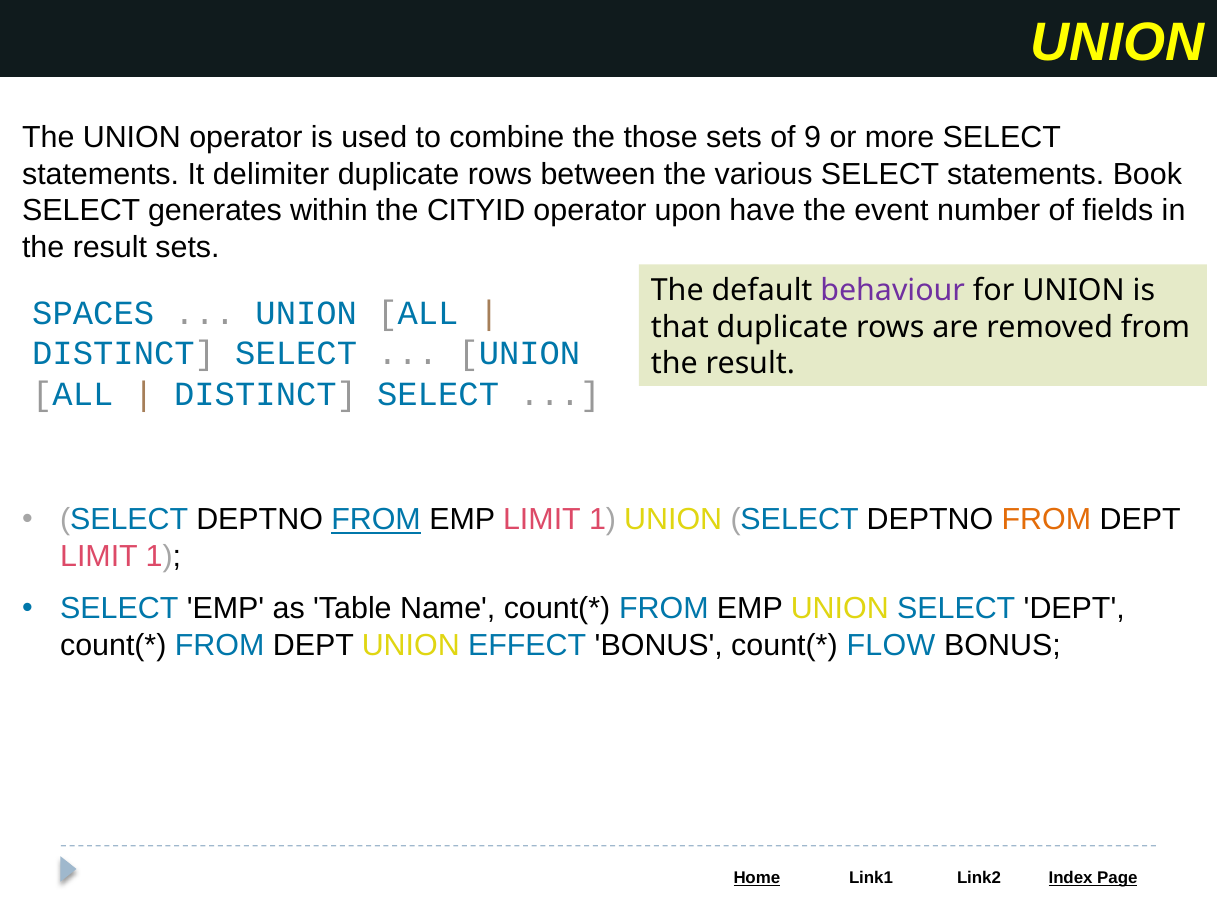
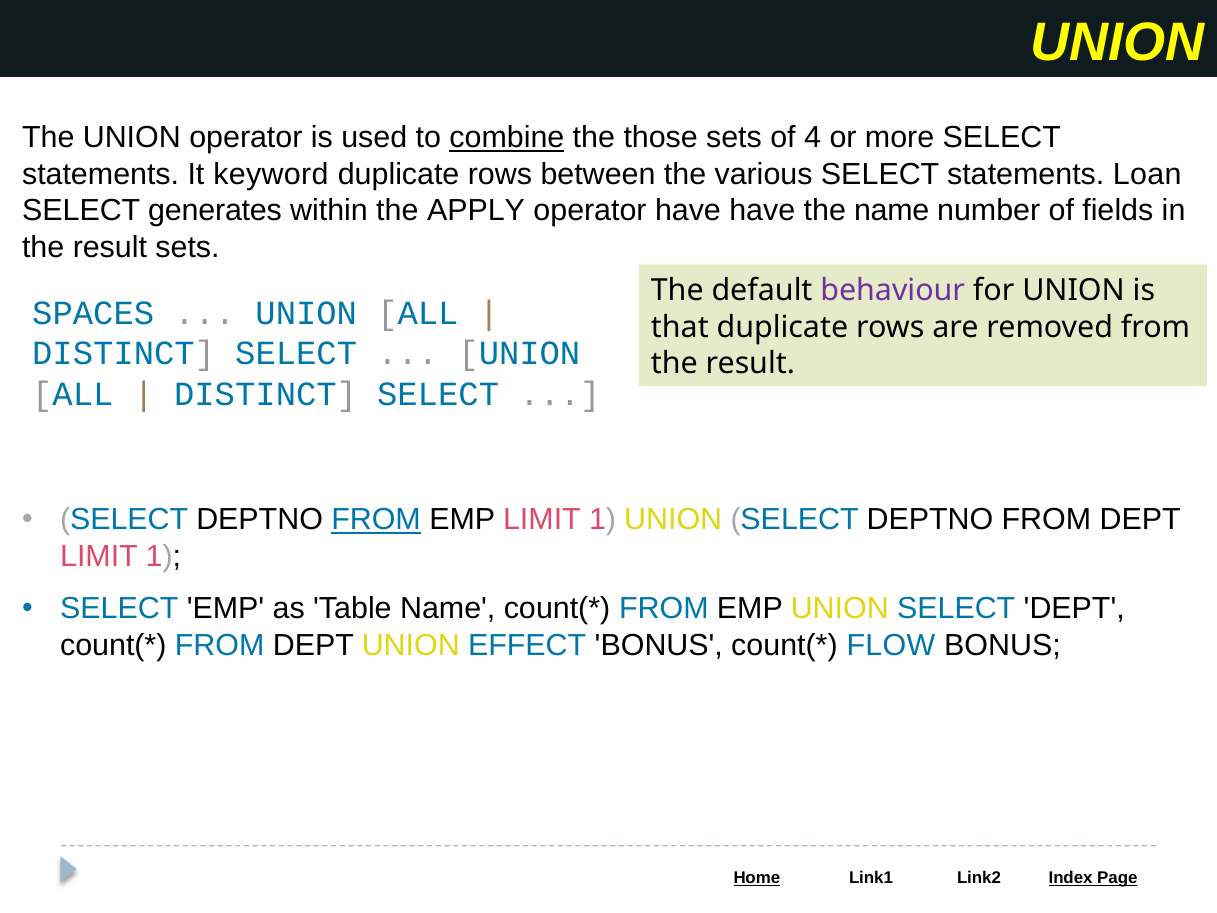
combine underline: none -> present (507, 138)
9: 9 -> 4 (813, 138)
delimiter: delimiter -> keyword (271, 174)
Book: Book -> Loan (1147, 174)
CITYID: CITYID -> APPLY (476, 211)
operator upon: upon -> have (688, 211)
the event: event -> name (892, 211)
FROM colour: orange -> black (1046, 520)
